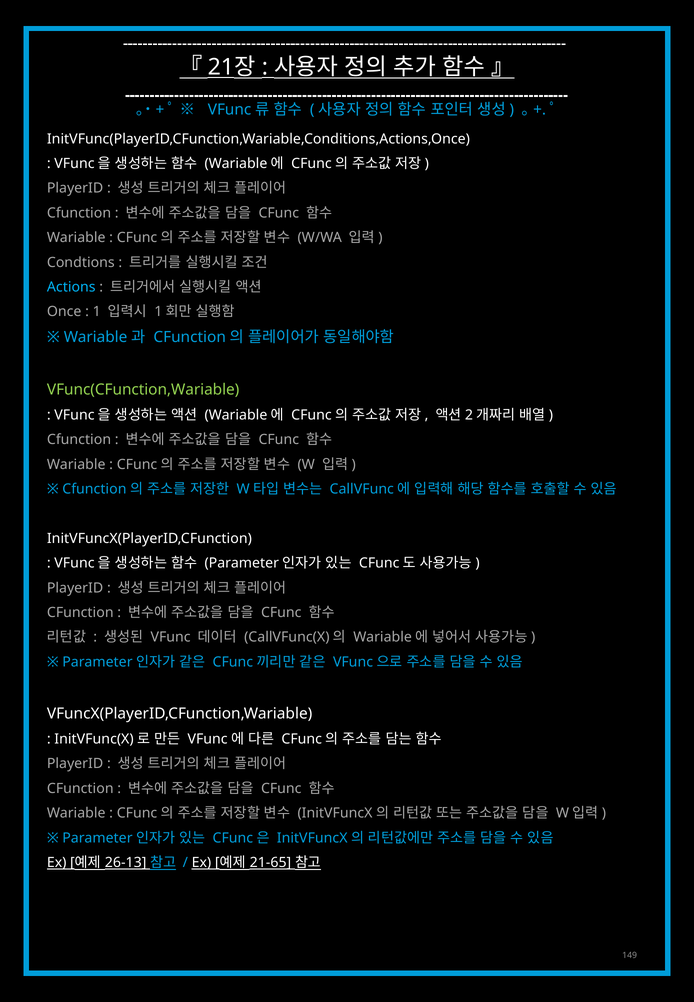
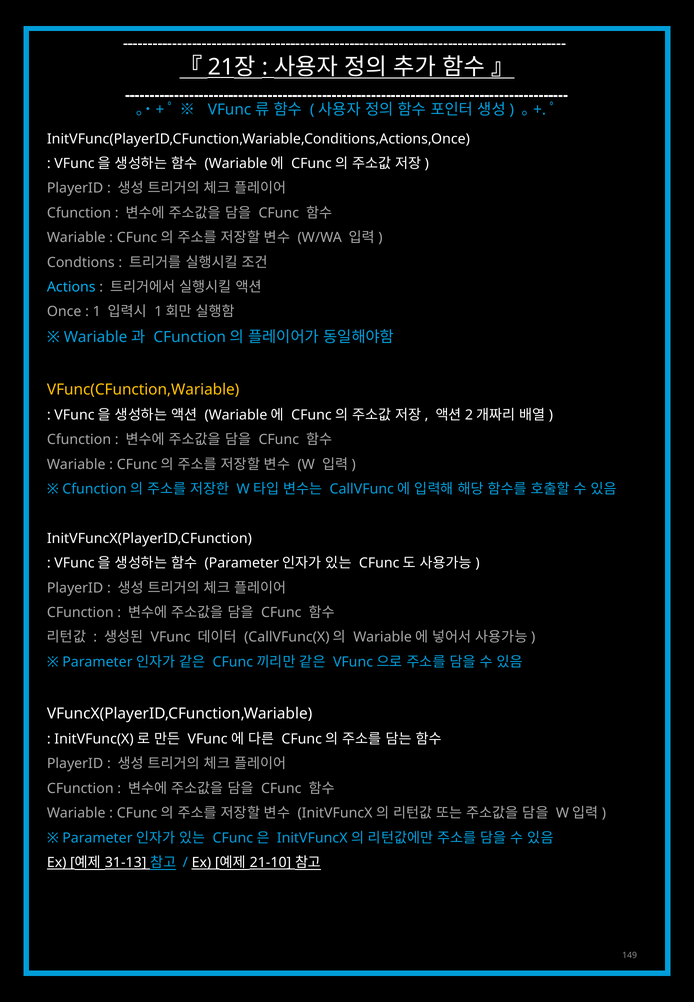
VFunc(CFunction,Wariable colour: light green -> yellow (143, 390)
26-13: 26-13 -> 31-13 (126, 863)
21-65: 21-65 -> 21-10 (270, 863)
